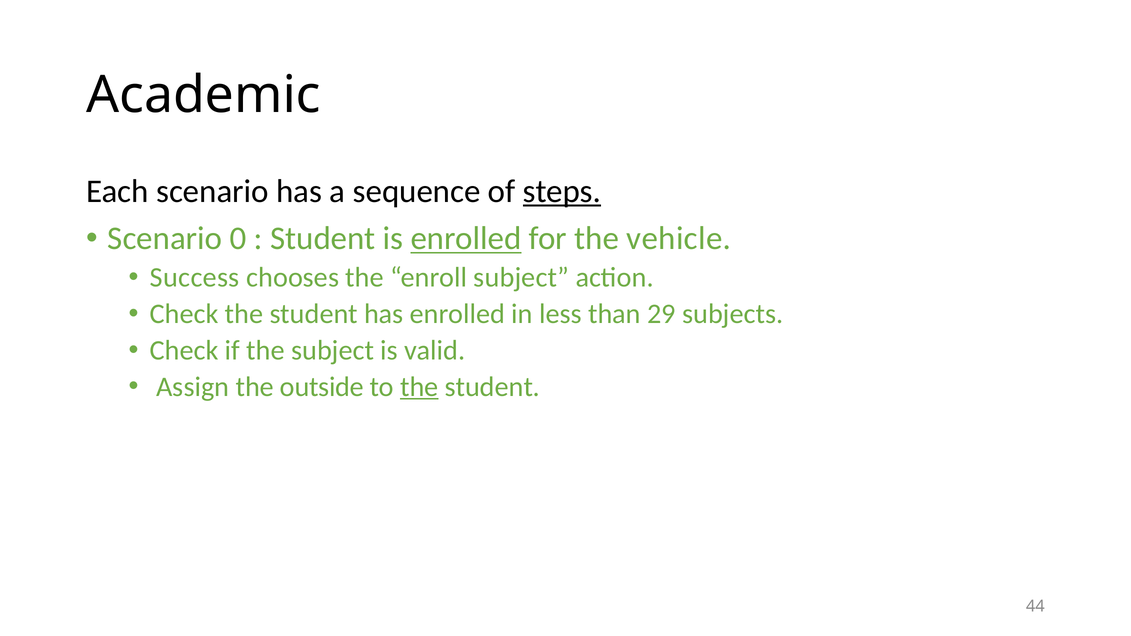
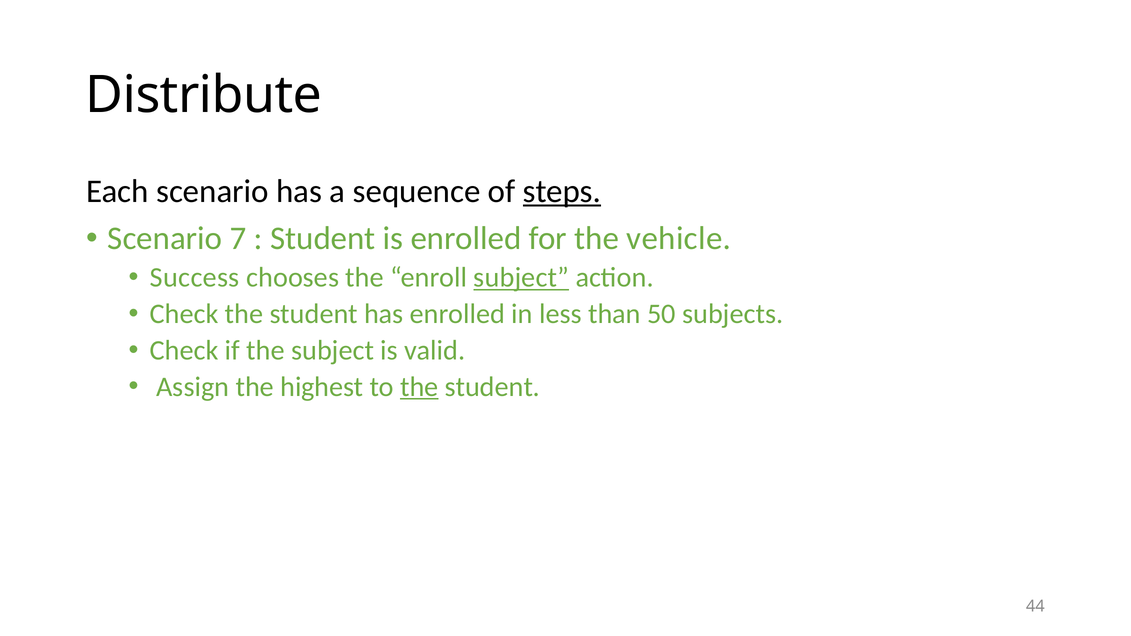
Academic: Academic -> Distribute (204, 95)
0: 0 -> 7 (238, 239)
enrolled underline: present -> none (466, 239)
subject underline: none -> present (521, 278)
29: 29 -> 50 (661, 314)
outside: outside -> highest (322, 387)
